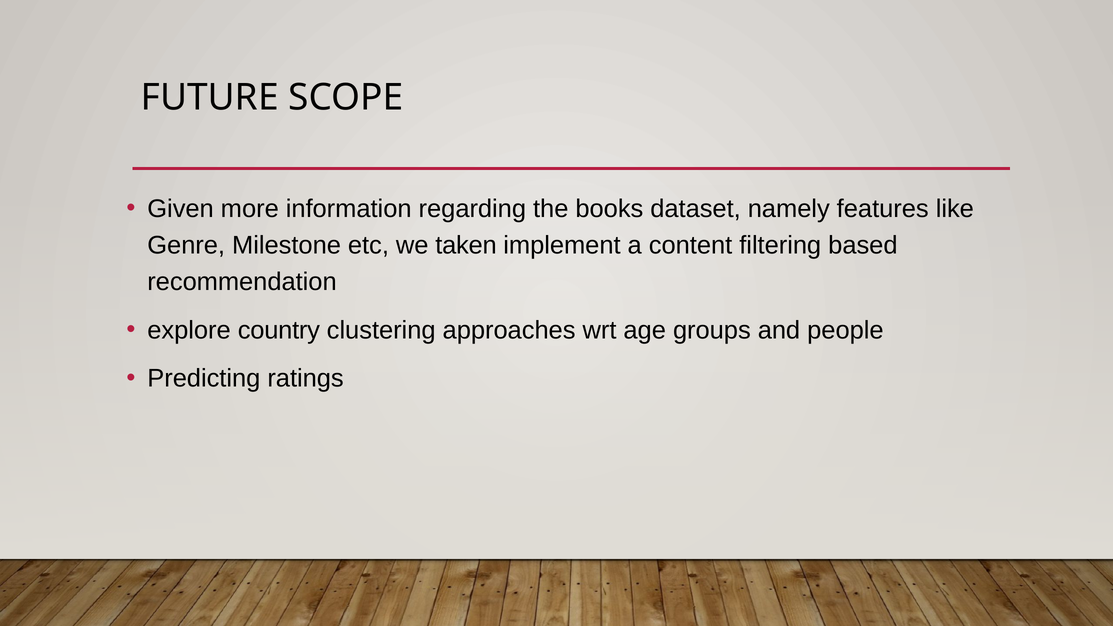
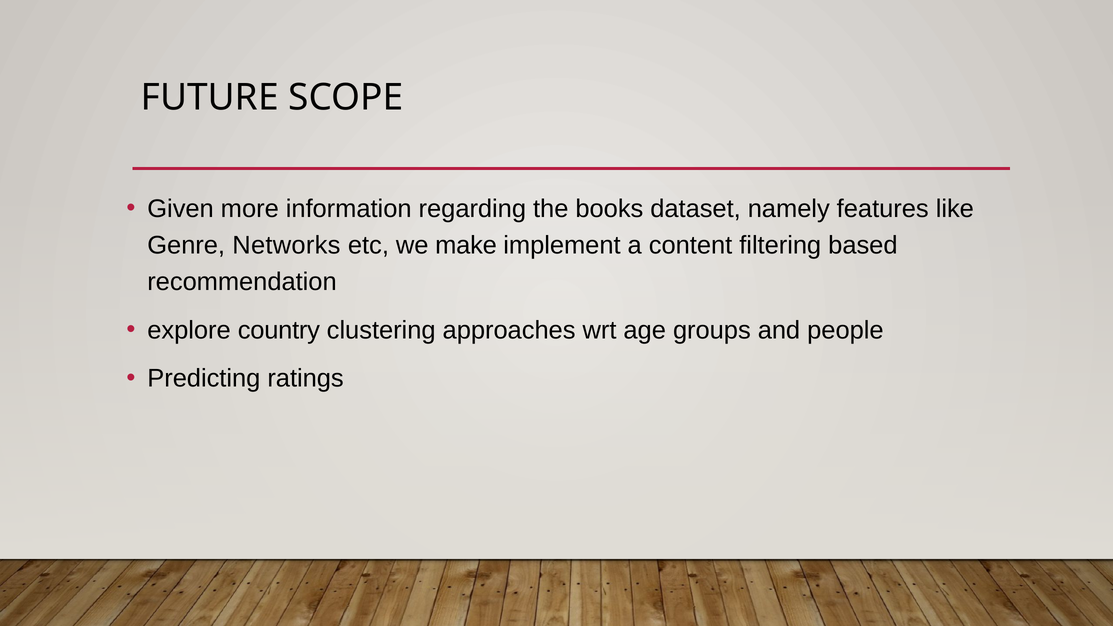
Milestone: Milestone -> Networks (286, 245)
taken: taken -> make (466, 245)
